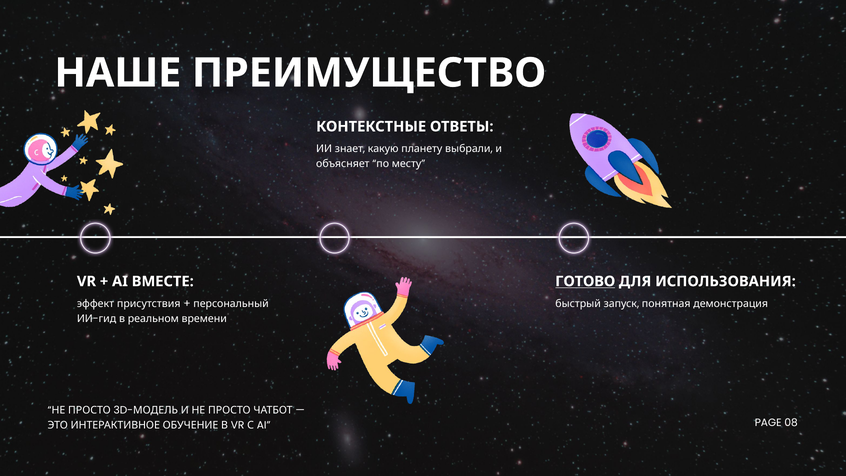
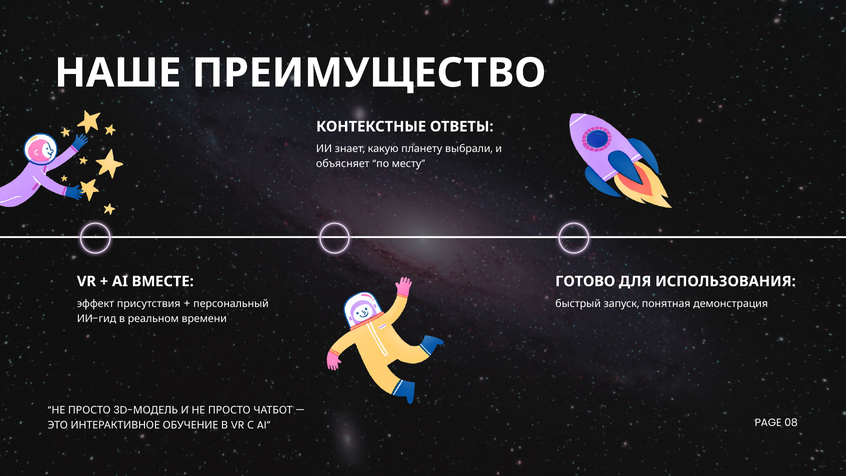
ГОТОВО underline: present -> none (585, 281)
